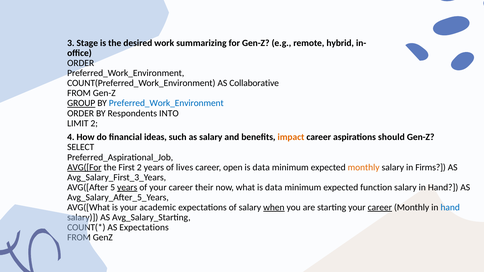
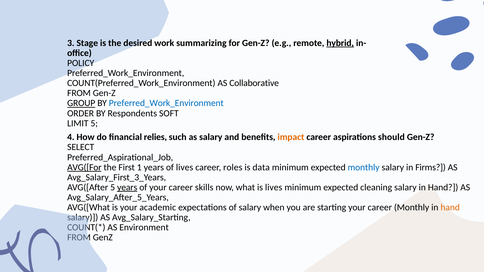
hybrid underline: none -> present (340, 43)
ORDER: ORDER -> POLICY (81, 63)
INTO: INTO -> SOFT (169, 113)
LIMIT 2: 2 -> 5 (94, 123)
ideas: ideas -> relies (155, 137)
First 2: 2 -> 1 (139, 167)
open: open -> roles (233, 167)
monthly colour: orange -> blue (364, 167)
their: their -> skills (204, 187)
what is data: data -> lives (274, 187)
function: function -> cleaning (376, 187)
when underline: present -> none (274, 208)
career underline: present -> none (380, 208)
hand colour: blue -> orange (450, 208)
Expectations: Expectations -> Environment (144, 228)
